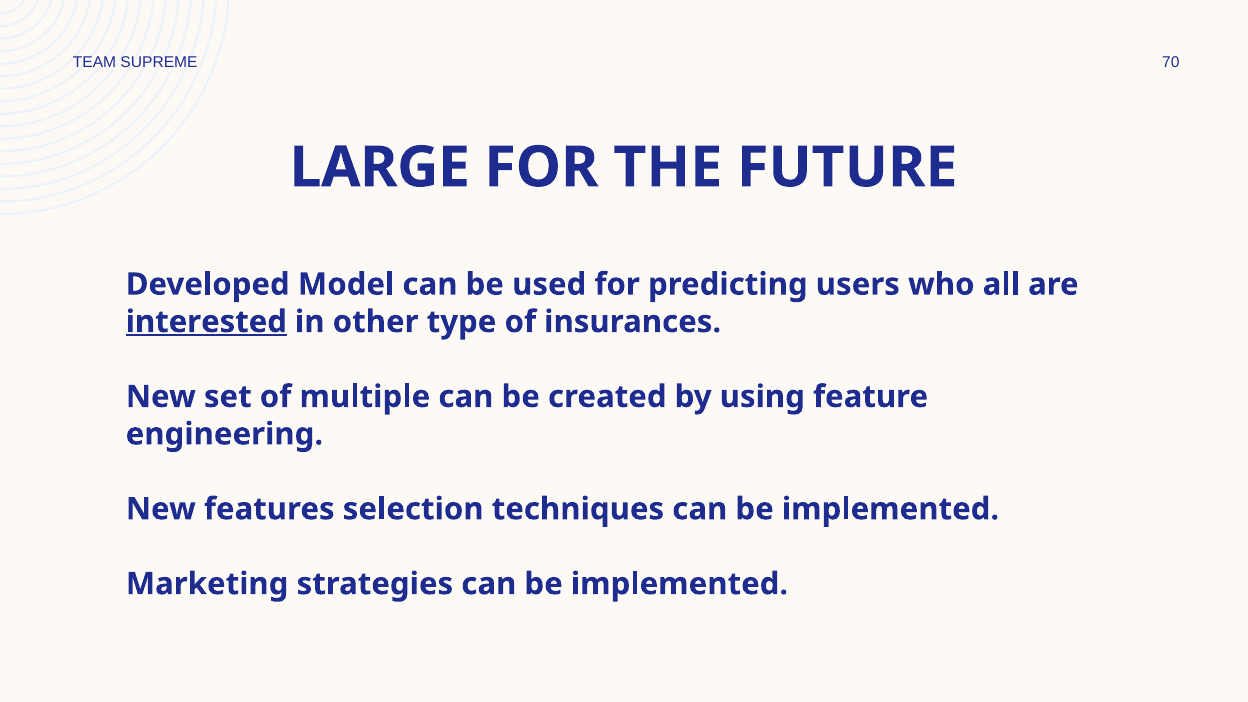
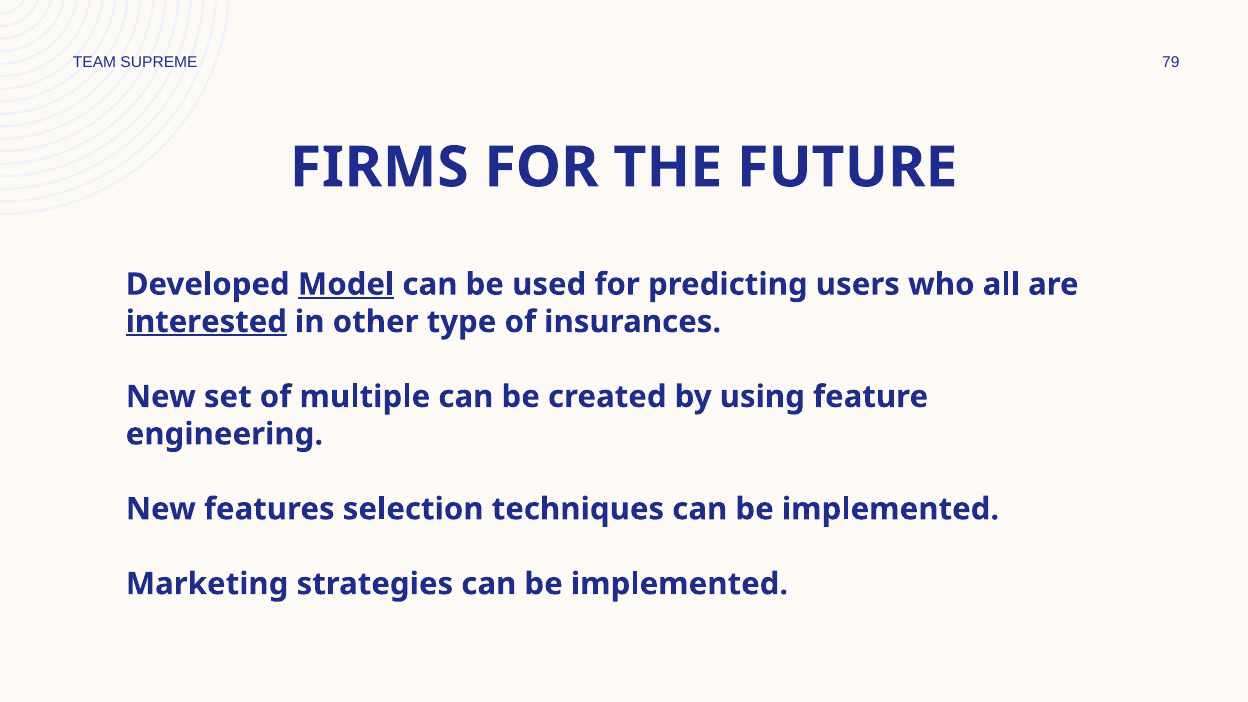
70: 70 -> 79 (1171, 62)
LARGE: LARGE -> FIRMS (379, 167)
Model underline: none -> present (346, 284)
